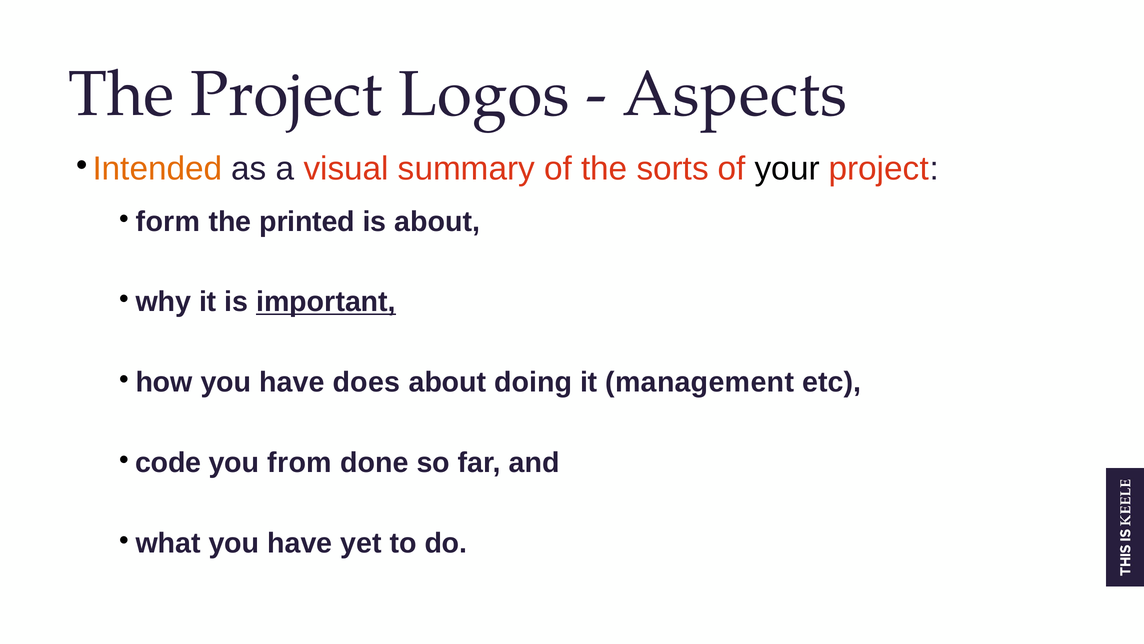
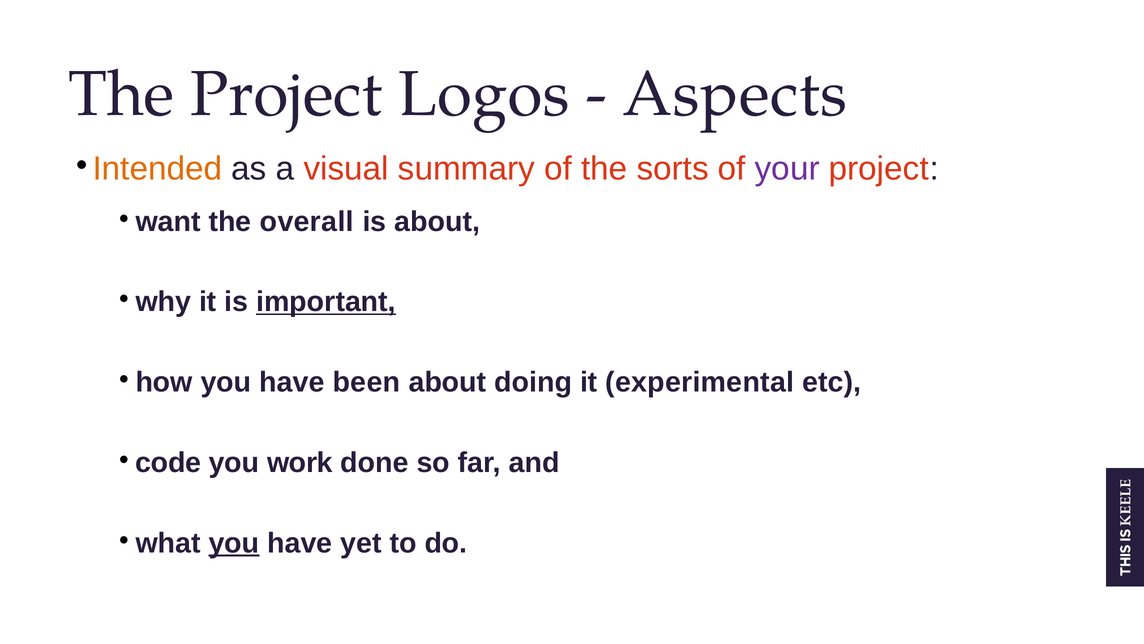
your colour: black -> purple (787, 168)
form: form -> want (168, 221)
printed: printed -> overall (307, 221)
does: does -> been (366, 382)
management: management -> experimental (700, 382)
from: from -> work (300, 462)
you underline: none -> present (234, 543)
